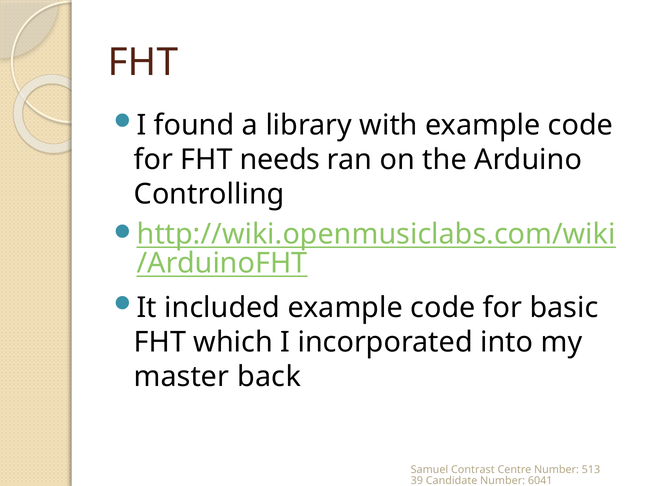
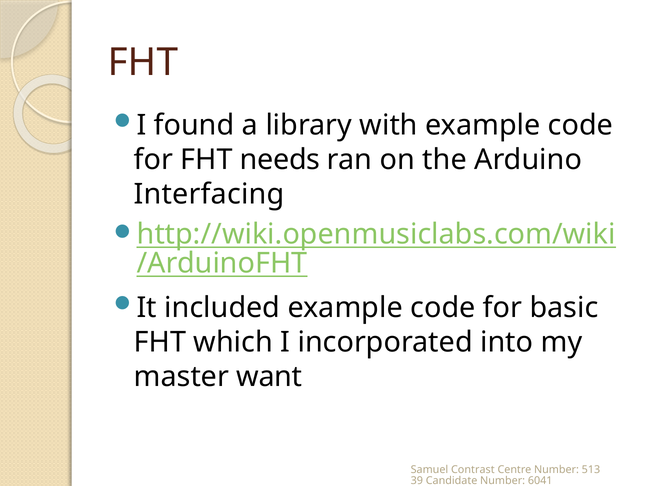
Controlling: Controlling -> Interfacing (209, 194)
back: back -> want (269, 376)
